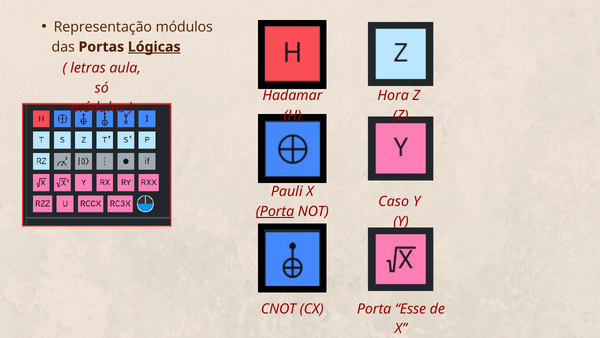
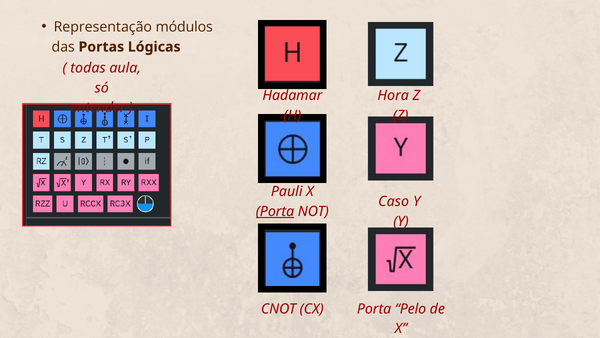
Lógicas underline: present -> none (154, 47)
letras: letras -> todas (88, 68)
módulos: módulos -> entender (98, 108)
Esse: Esse -> Pelo (411, 308)
